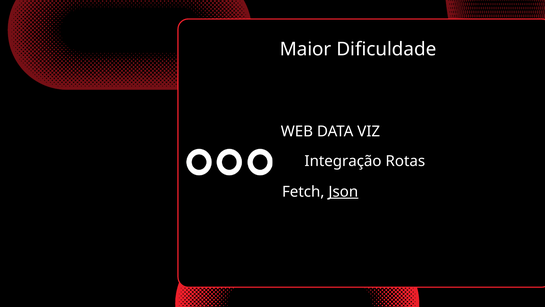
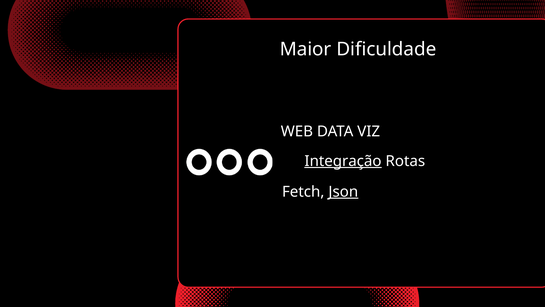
Integração underline: none -> present (343, 161)
